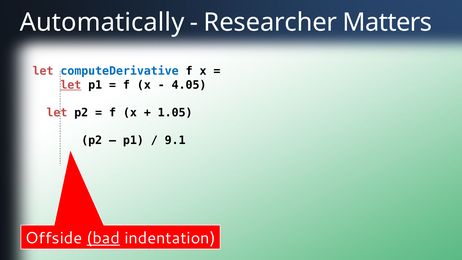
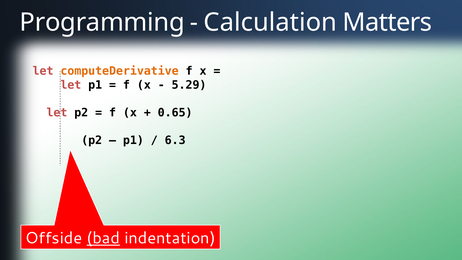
Automatically: Automatically -> Programming (102, 22)
Researcher: Researcher -> Calculation (270, 22)
computeDerivative colour: blue -> orange (120, 71)
let underline: present -> none (71, 85)
4.05: 4.05 -> 5.29 (189, 85)
1.05: 1.05 -> 0.65 (175, 113)
9.1: 9.1 -> 6.3 (175, 140)
